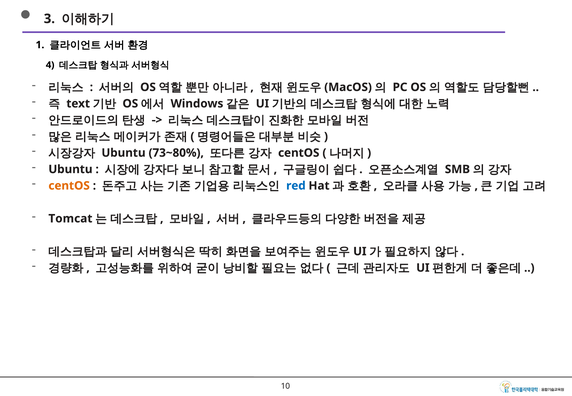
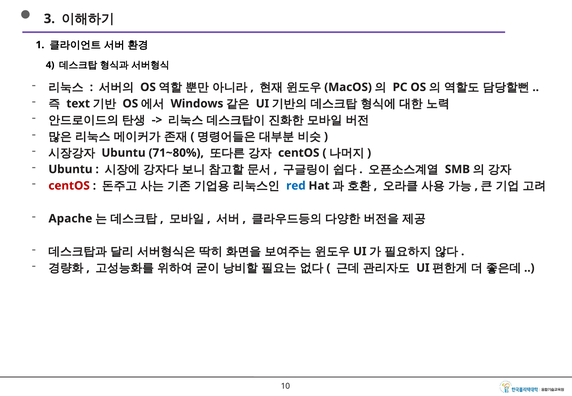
73~80%: 73~80% -> 71~80% (176, 153)
centOS colour: orange -> red (69, 186)
Tomcat: Tomcat -> Apache (70, 219)
